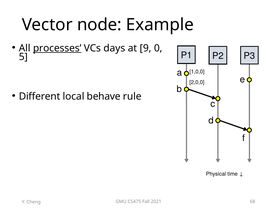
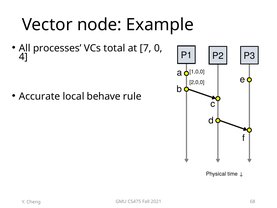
processes underline: present -> none (57, 48)
days: days -> total (114, 48)
9: 9 -> 7 (146, 48)
5: 5 -> 4 (23, 57)
Different: Different -> Accurate (39, 96)
